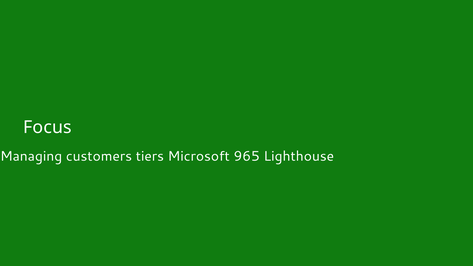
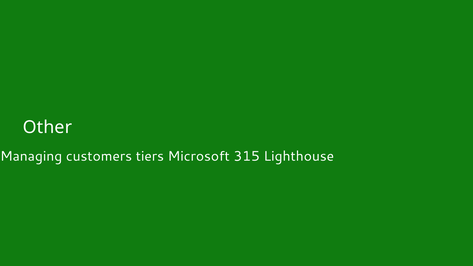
Focus: Focus -> Other (47, 127)
965: 965 -> 315 (247, 156)
